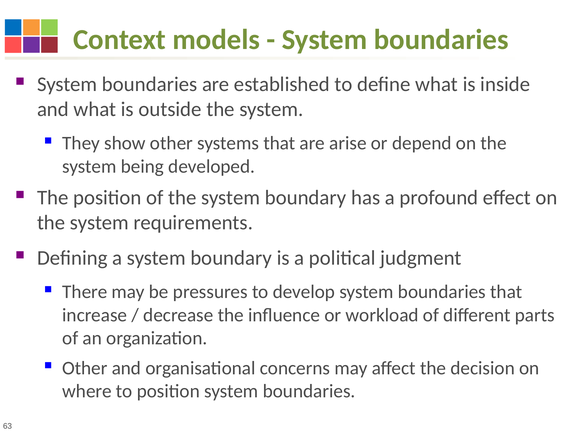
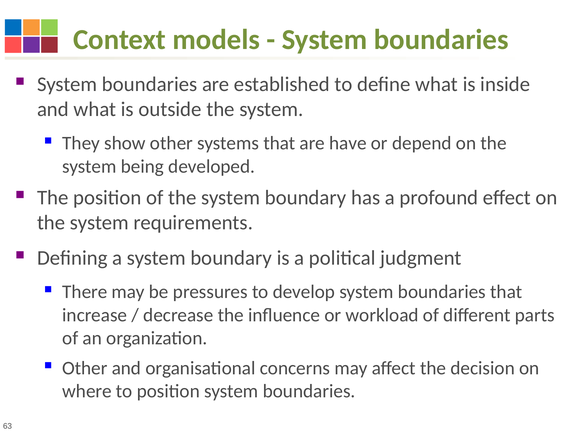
arise: arise -> have (348, 143)
